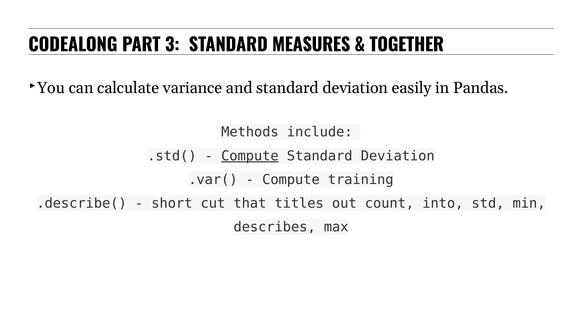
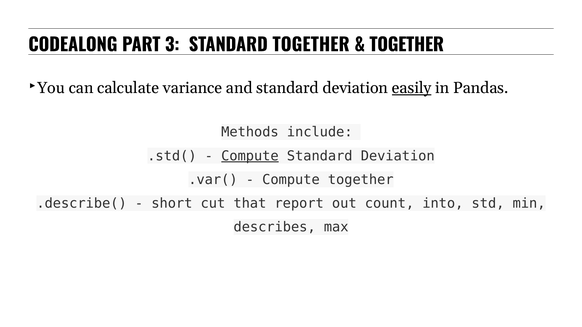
STANDARD MEASURES: MEASURES -> TOGETHER (311, 45)
easily underline: none -> present (412, 88)
Compute training: training -> together (361, 180)
titles: titles -> report (299, 203)
